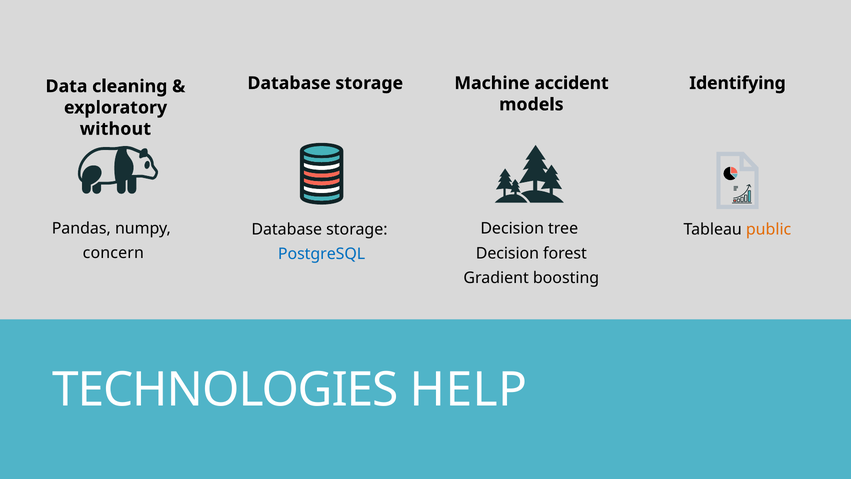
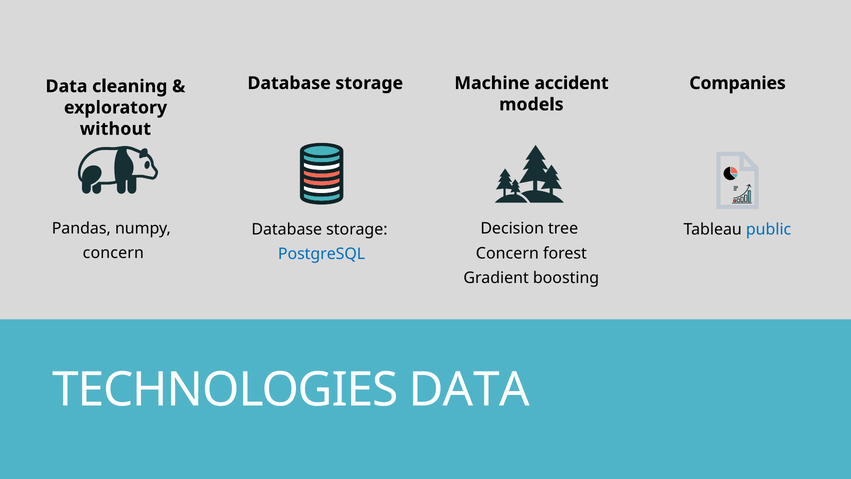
Identifying: Identifying -> Companies (738, 83)
public colour: orange -> blue (769, 229)
Decision: Decision -> Concern (507, 253)
TECHNOLOGIES HELP: HELP -> DATA (469, 390)
